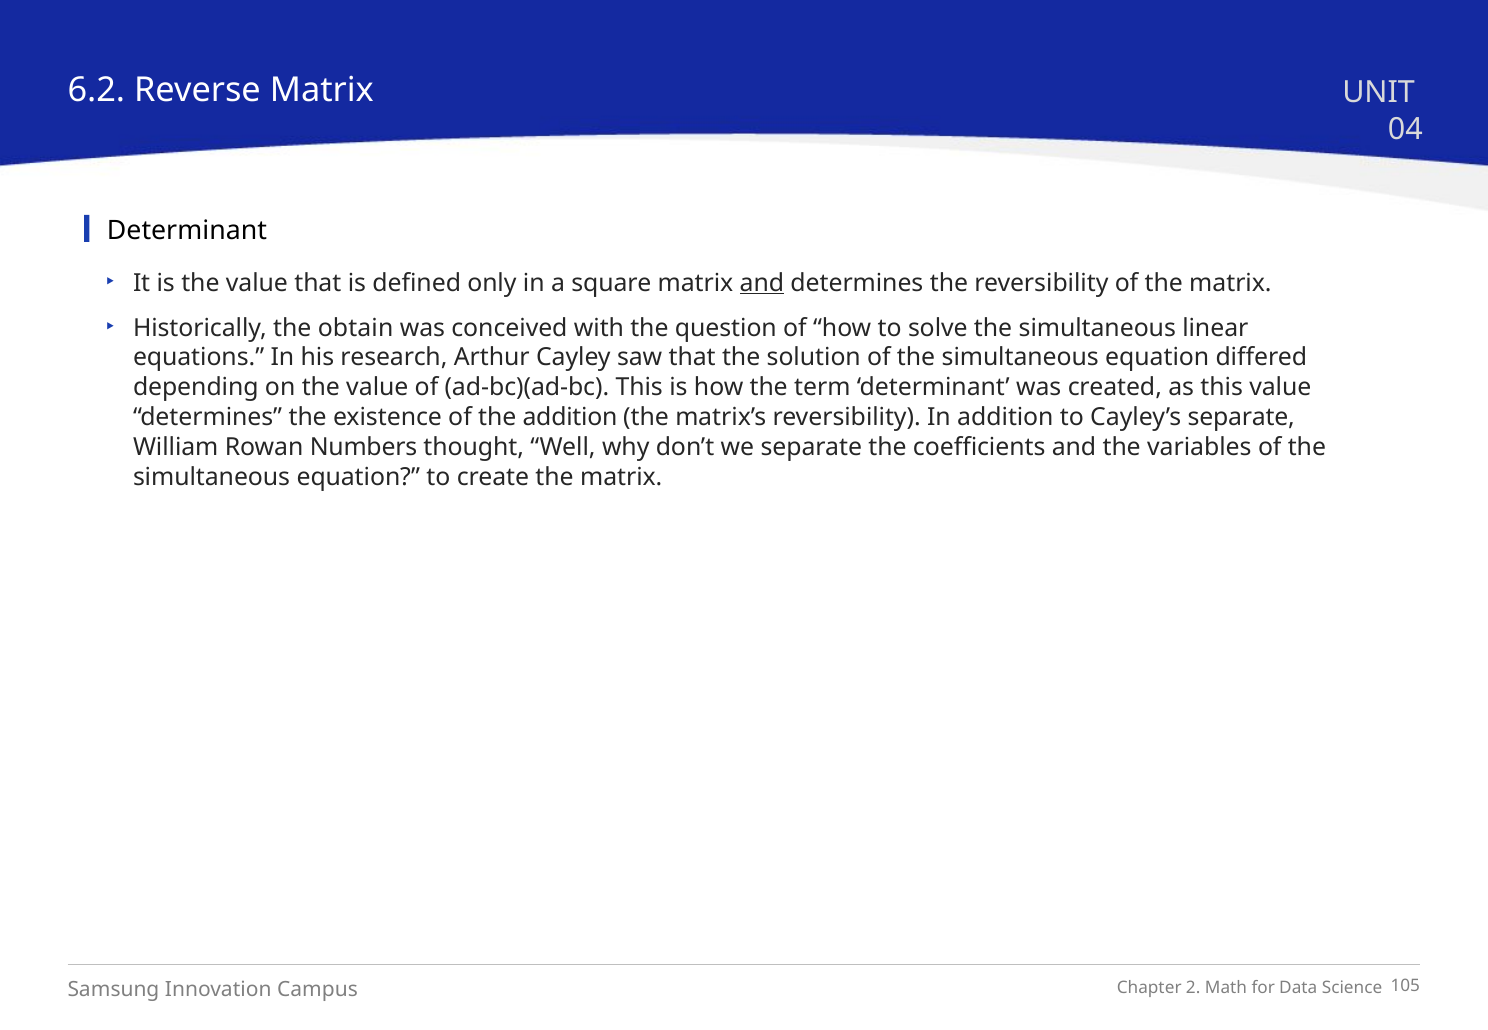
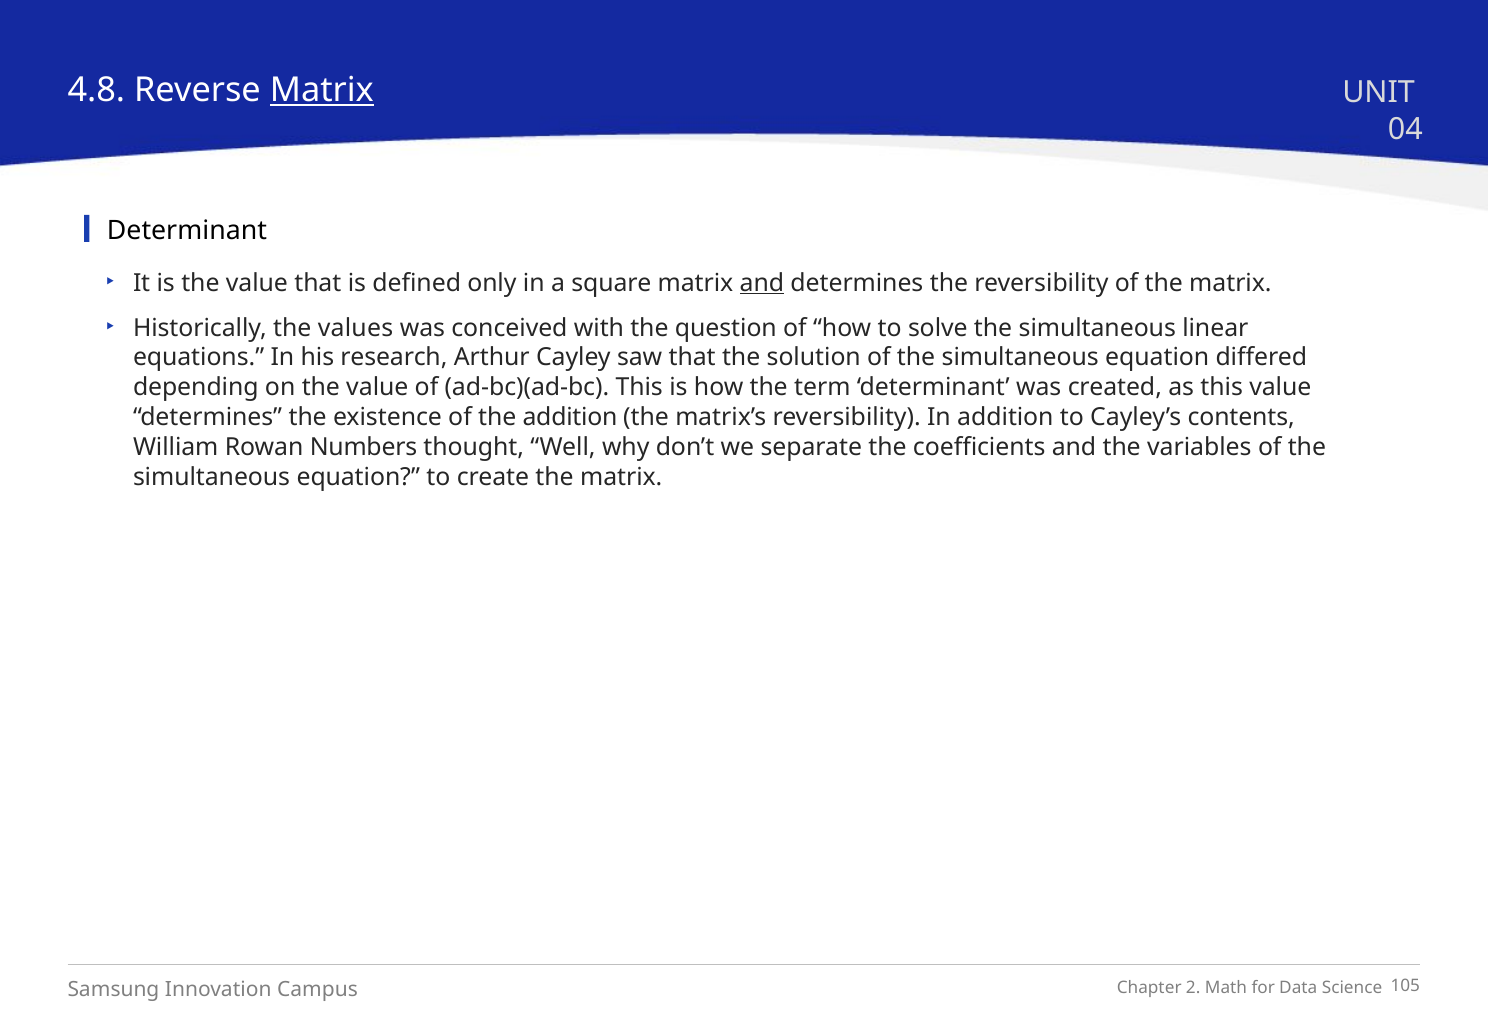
6.2: 6.2 -> 4.8 (96, 91)
Matrix underline: none -> present (322, 91)
obtain: obtain -> values (356, 328)
Cayley’s separate: separate -> contents (1241, 417)
